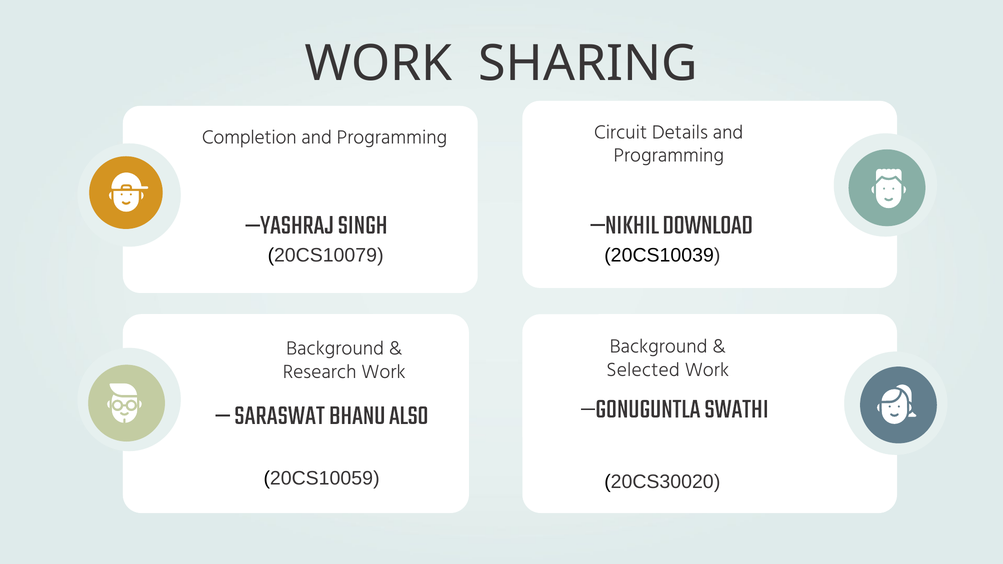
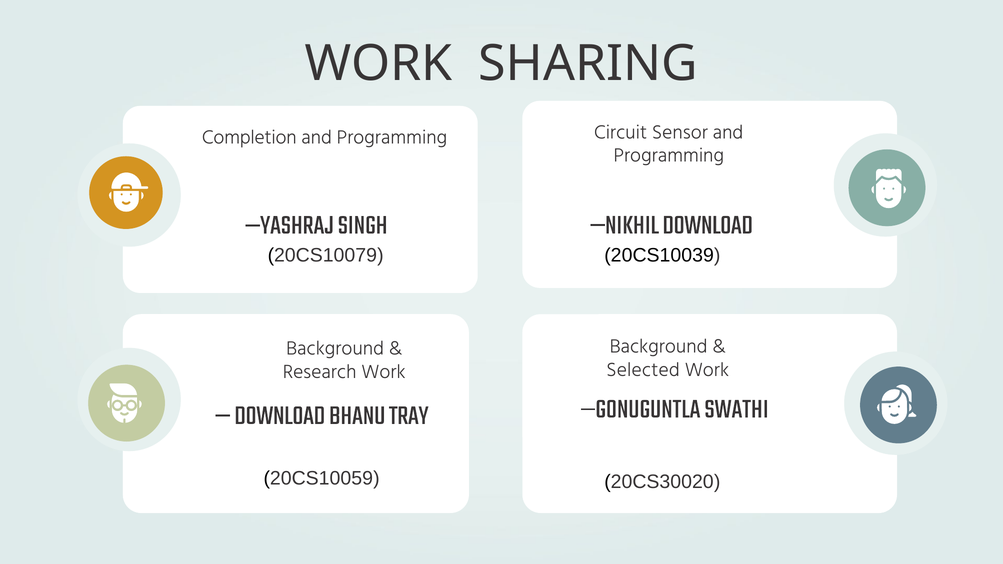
Details: Details -> Sensor (680, 132)
SARASWAT: SARASWAT -> DOWNLOAD (280, 415)
ALSO: ALSO -> TRAY (409, 415)
